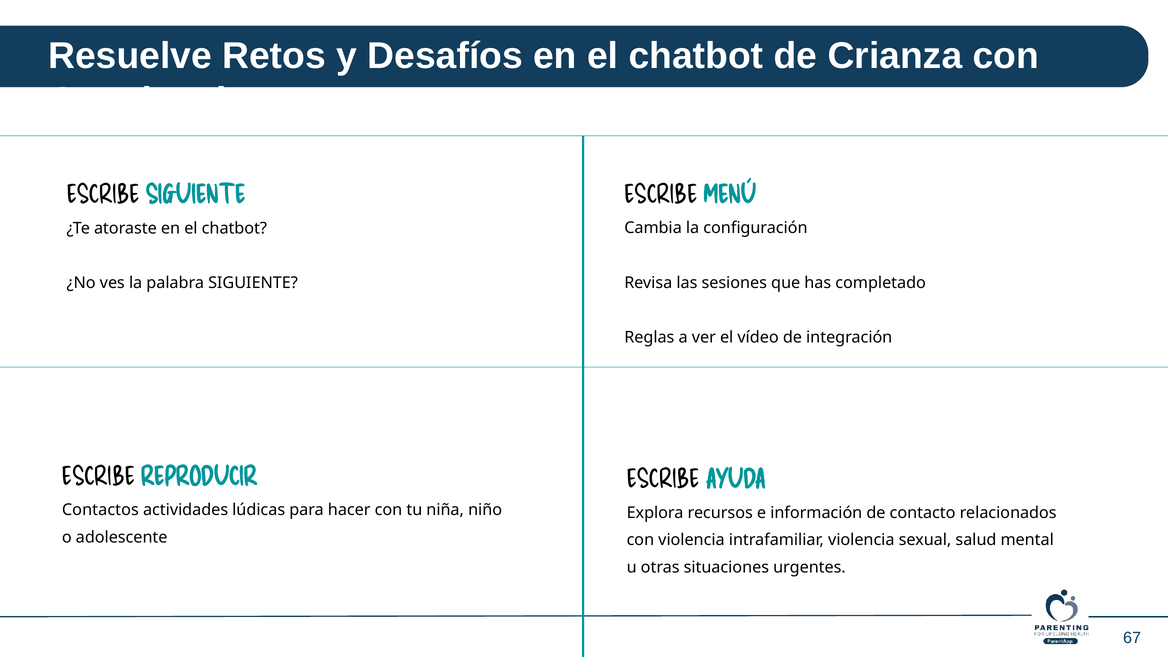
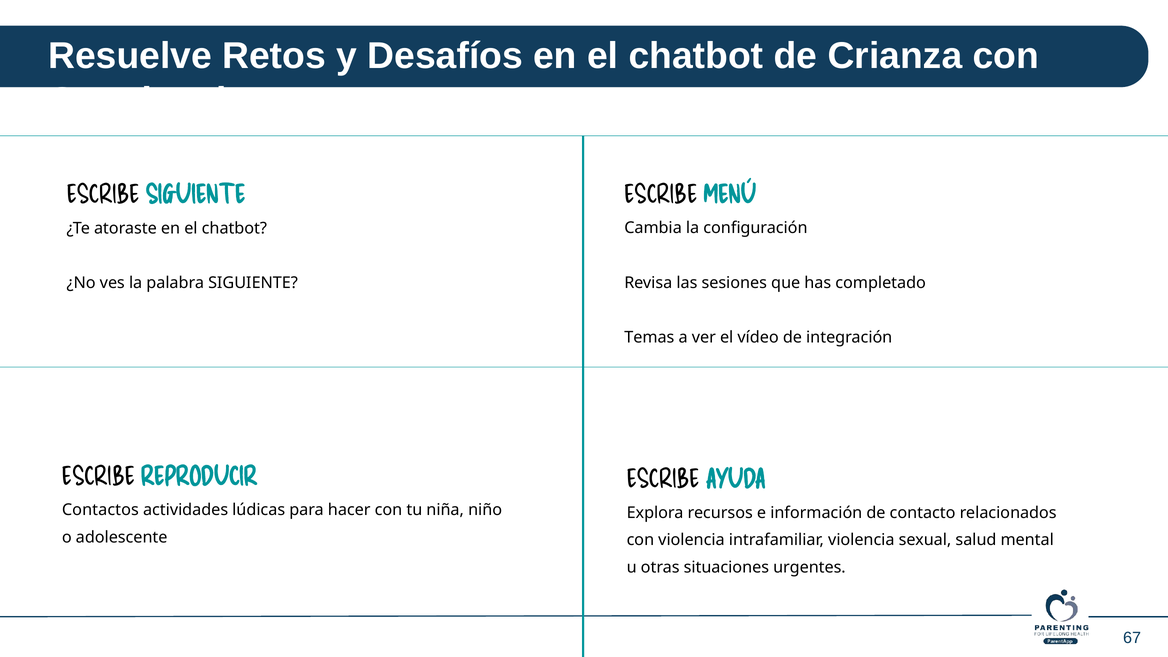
Reglas: Reglas -> Temas (649, 337)
